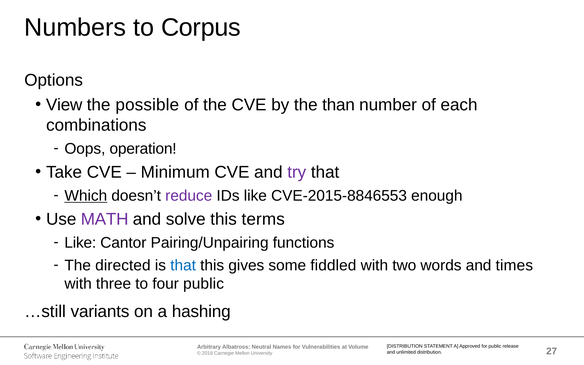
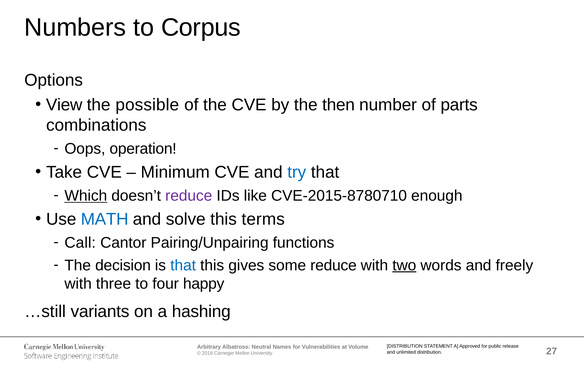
than: than -> then (339, 105)
each: each -> parts (459, 105)
try colour: purple -> blue (297, 172)
CVE-2015-8846553: CVE-2015-8846553 -> CVE-2015-8780710 (339, 196)
MATH colour: purple -> blue (105, 219)
Like: Like -> Call (80, 243)
directed: directed -> decision (123, 265)
some fiddled: fiddled -> reduce (333, 265)
two underline: none -> present (404, 265)
times: times -> freely (514, 265)
four public: public -> happy (204, 284)
